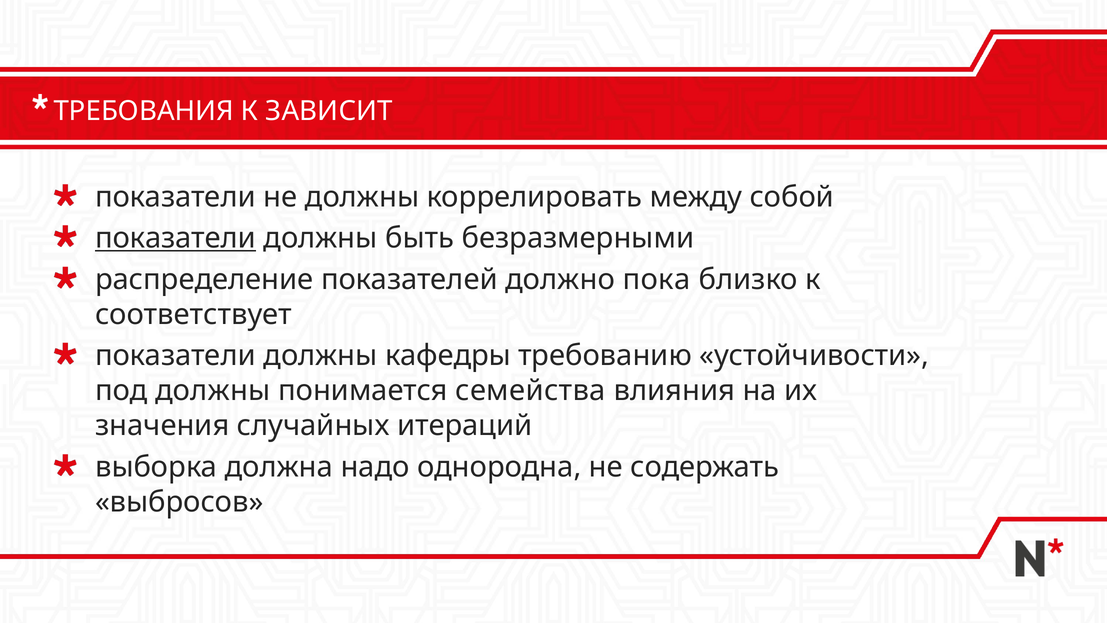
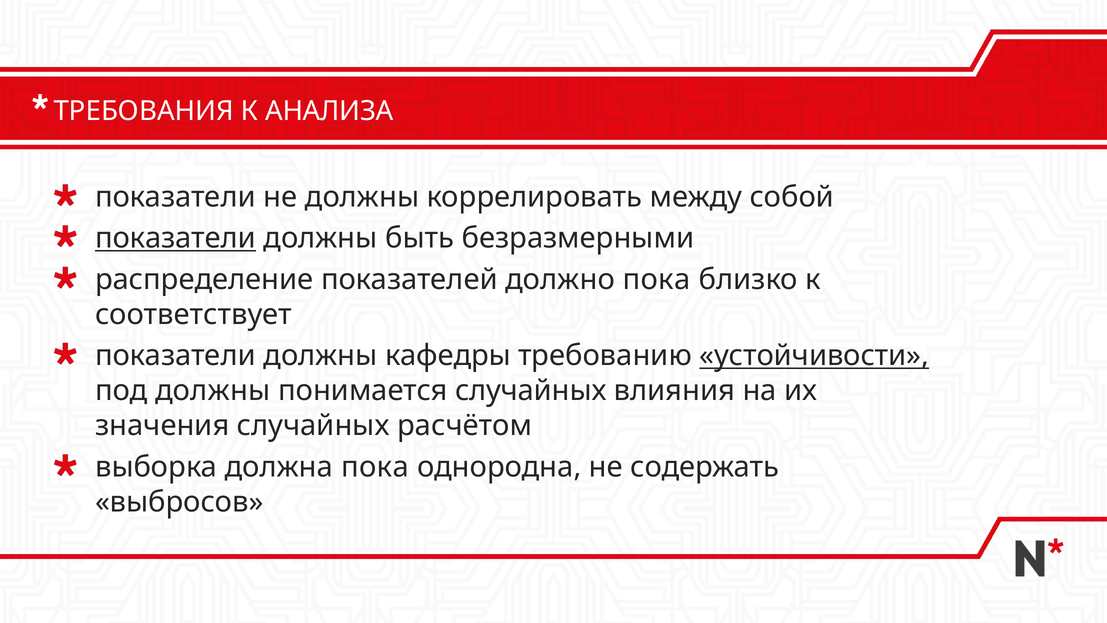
ЗАВИСИТ: ЗАВИСИТ -> АНАЛИЗА (329, 111)
устойчивости underline: none -> present (814, 356)
понимается семейства: семейства -> случайных (531, 391)
итераций: итераций -> расчётом (465, 426)
должна надо: надо -> пока (375, 467)
